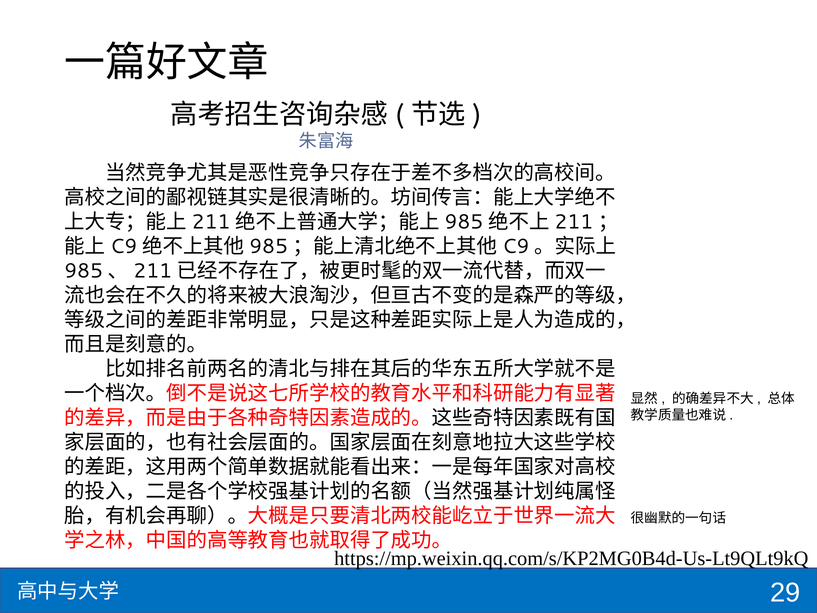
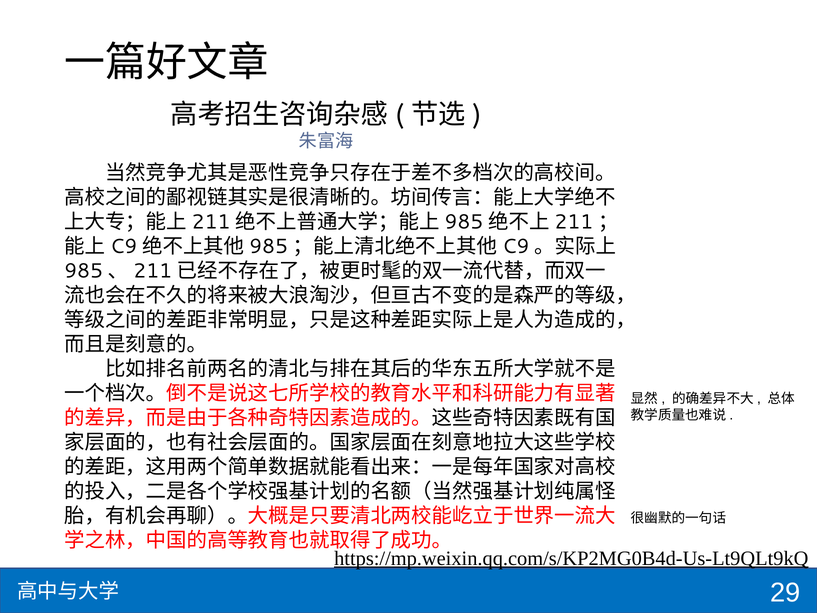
https://mp.weixin.qq.com/s/KP2MG0B4d-Us-Lt9QLt9kQ underline: none -> present (571, 558)
